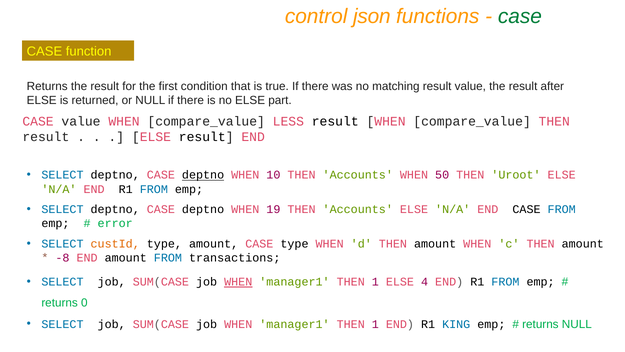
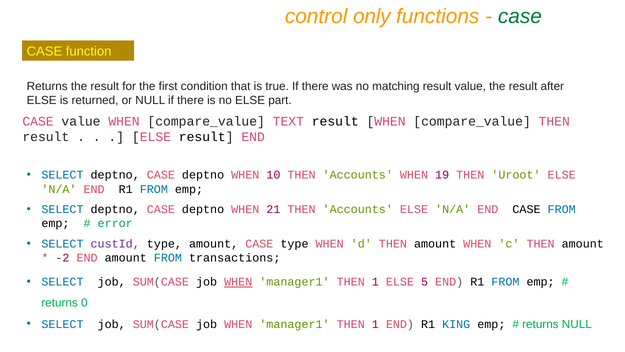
json: json -> only (372, 16)
LESS: LESS -> TEXT (288, 121)
deptno underline: present -> none (203, 175)
50: 50 -> 19 (442, 175)
19: 19 -> 21 (273, 209)
custId colour: orange -> purple (115, 244)
-8: -8 -> -2 (62, 258)
4: 4 -> 5 (425, 282)
